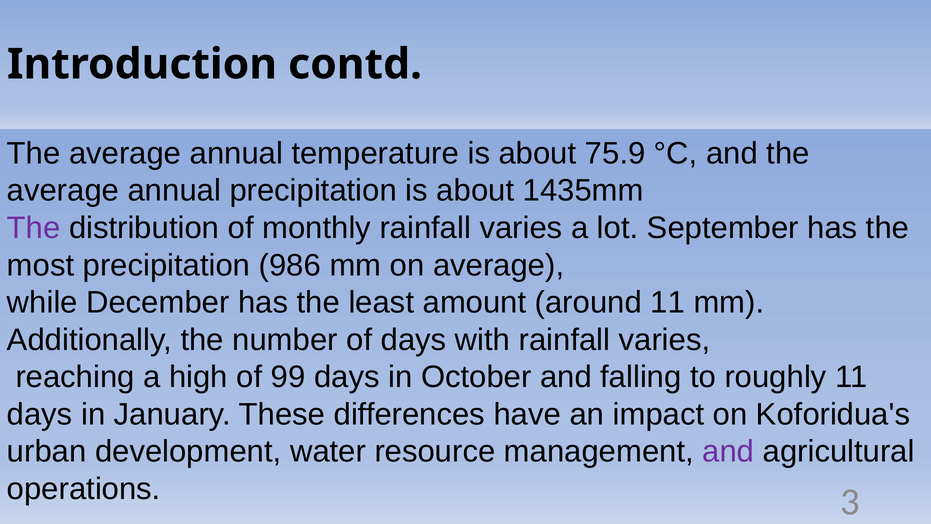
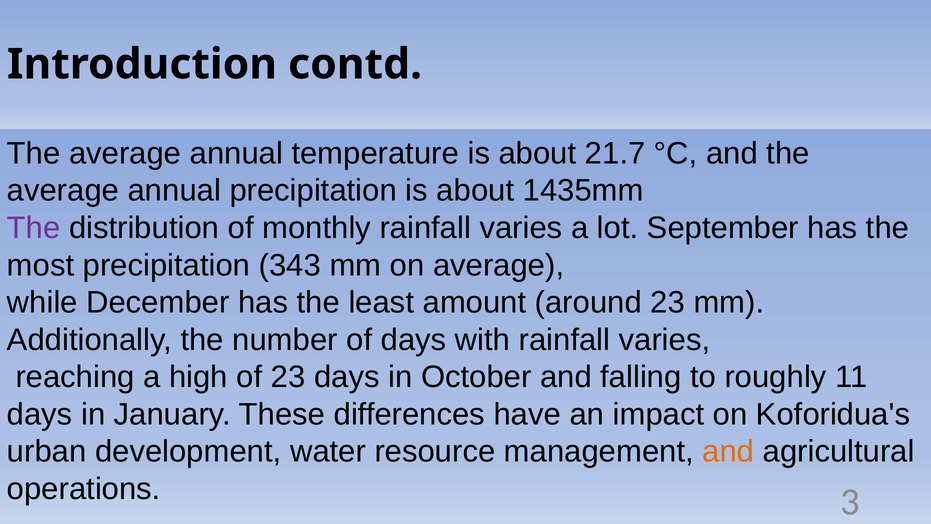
75.9: 75.9 -> 21.7 (615, 153)
986: 986 -> 343 (290, 265)
around 11: 11 -> 23 (668, 302)
of 99: 99 -> 23 (288, 377)
and colour: purple -> orange (728, 451)
